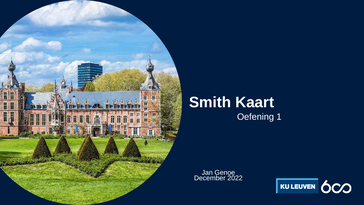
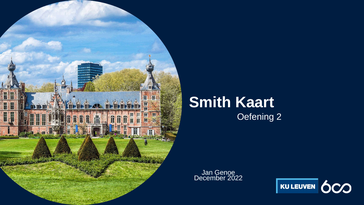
1: 1 -> 2 (279, 117)
